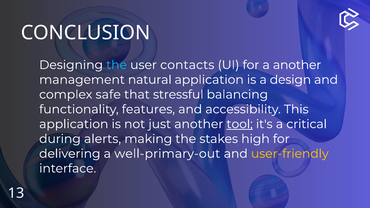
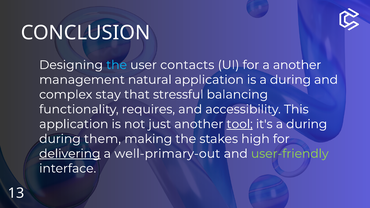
is a design: design -> during (290, 80)
safe: safe -> stay (108, 95)
features: features -> requires (148, 109)
it's a critical: critical -> during (307, 124)
alerts: alerts -> them (102, 139)
delivering underline: none -> present (70, 154)
user-friendly colour: yellow -> light green (290, 154)
